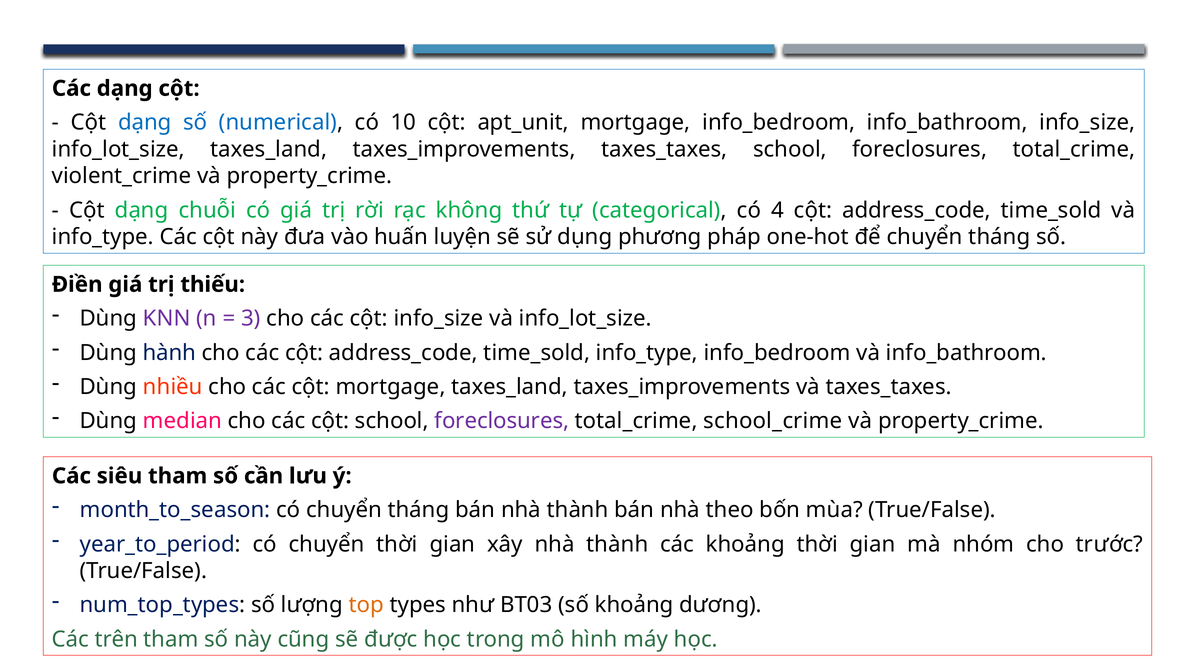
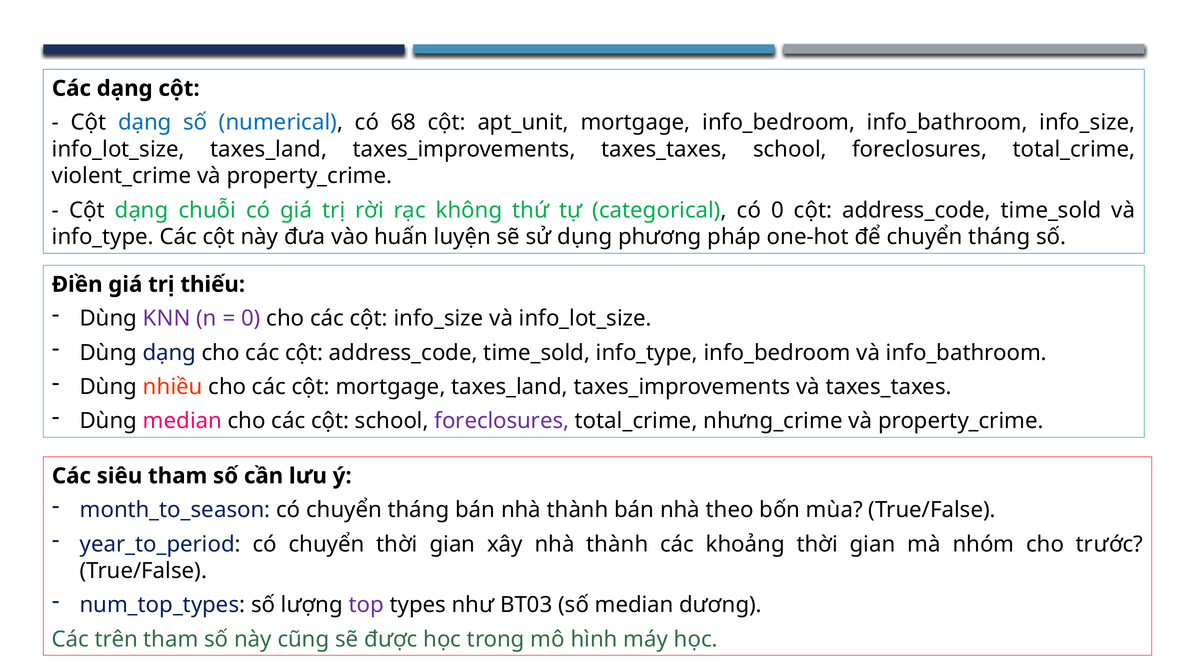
10: 10 -> 68 (403, 123)
có 4: 4 -> 0 (777, 210)
3: 3 -> 0 (251, 319)
Dùng hành: hành -> dạng (170, 353)
school_crime: school_crime -> nhưng_crime (773, 421)
top colour: orange -> purple (366, 605)
số khoảng: khoảng -> median (634, 605)
